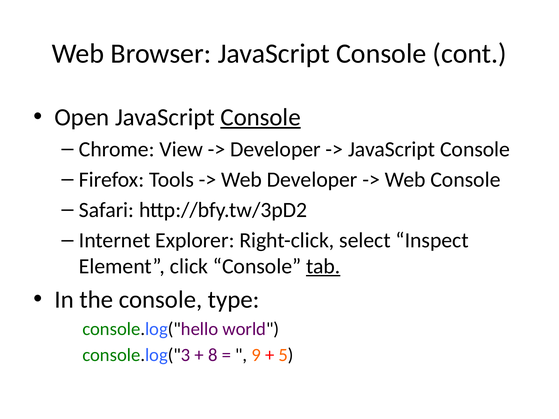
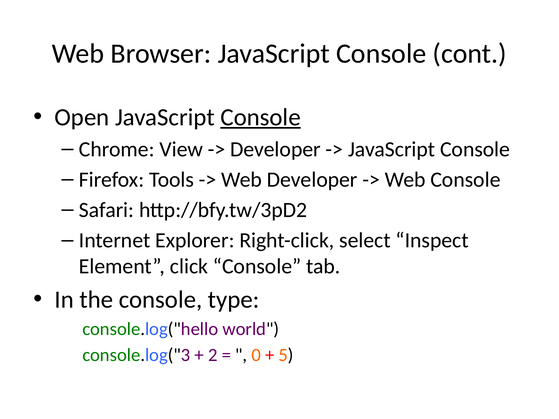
tab underline: present -> none (323, 267)
8: 8 -> 2 (213, 355)
9: 9 -> 0 (256, 355)
